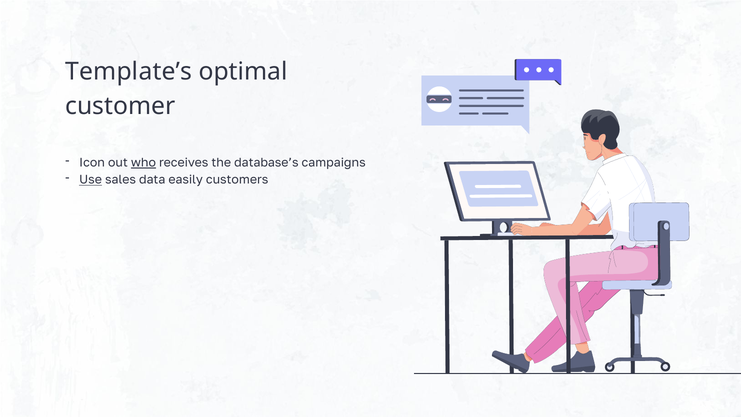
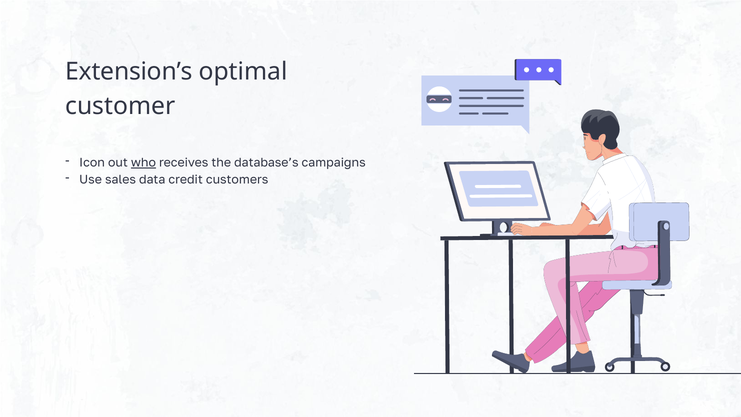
Template’s: Template’s -> Extension’s (129, 72)
Use underline: present -> none (91, 180)
easily: easily -> credit (186, 180)
